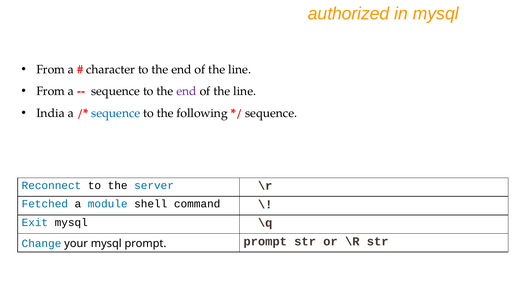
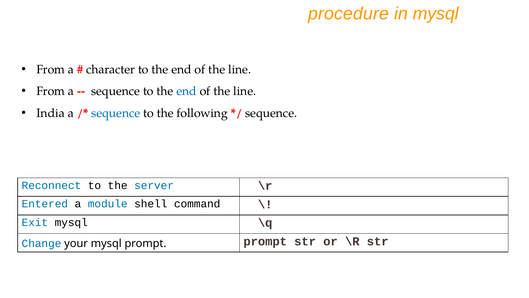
authorized: authorized -> procedure (349, 14)
end colour: purple -> blue (187, 91)
Fetched: Fetched -> Entered (45, 204)
